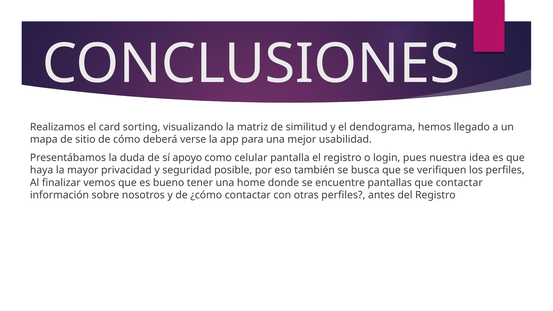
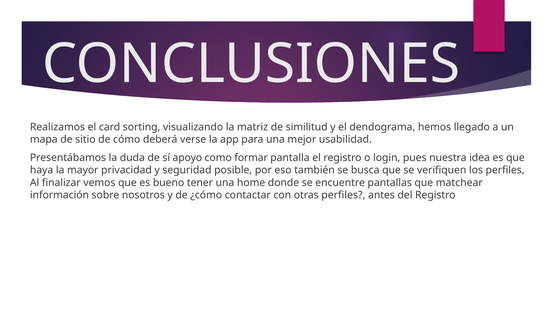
celular: celular -> formar (251, 158)
que contactar: contactar -> matchear (459, 183)
